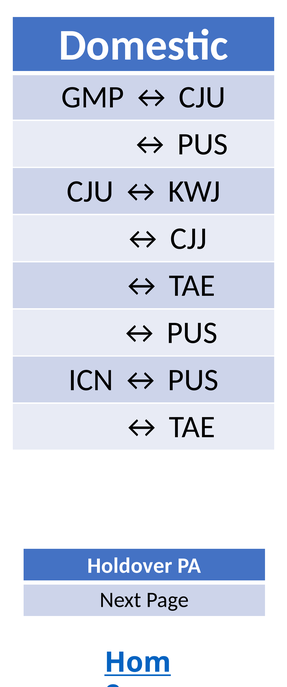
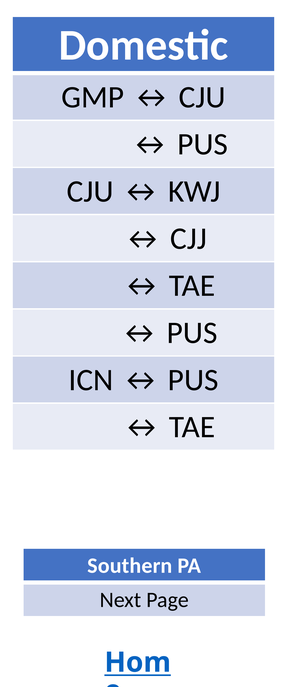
Holdover: Holdover -> Southern (130, 565)
